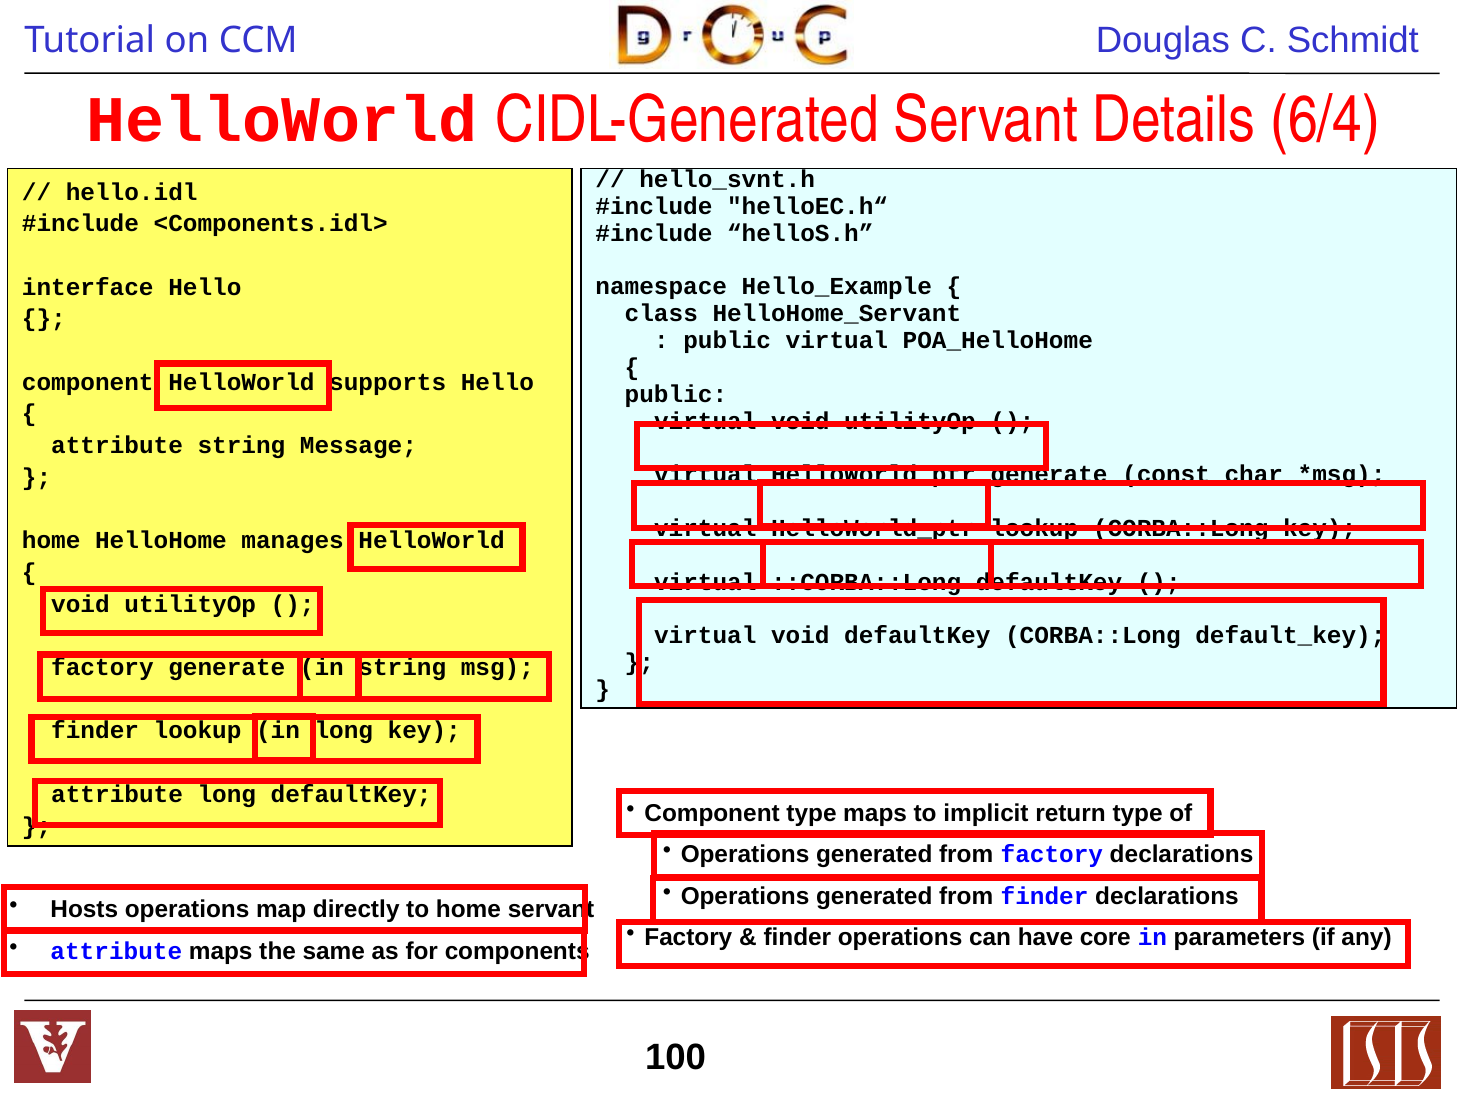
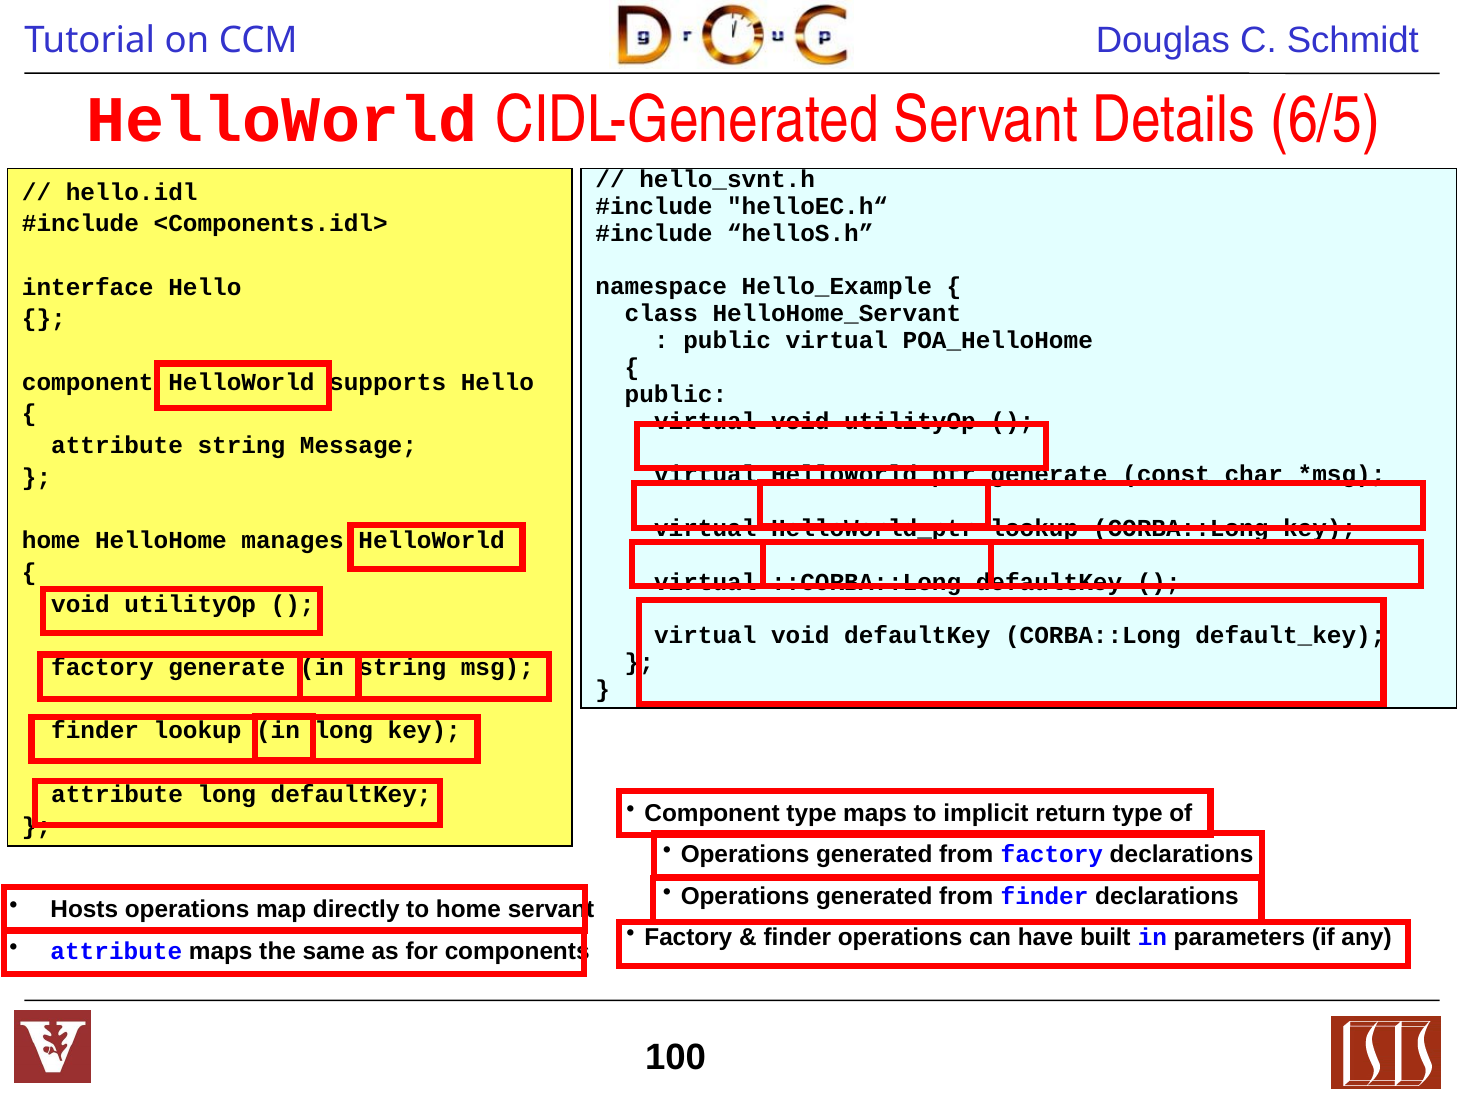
6/4: 6/4 -> 6/5 (1325, 120)
core: core -> built (1105, 938)
